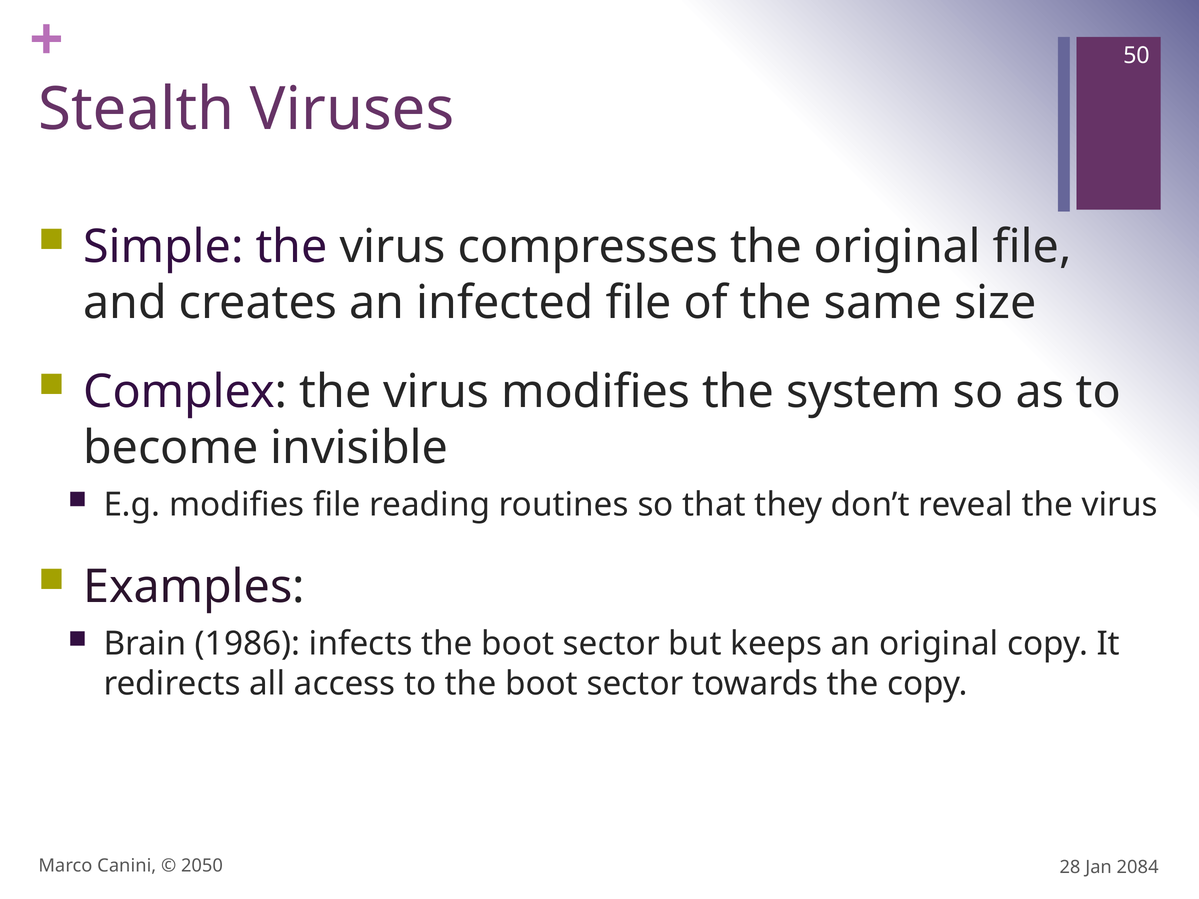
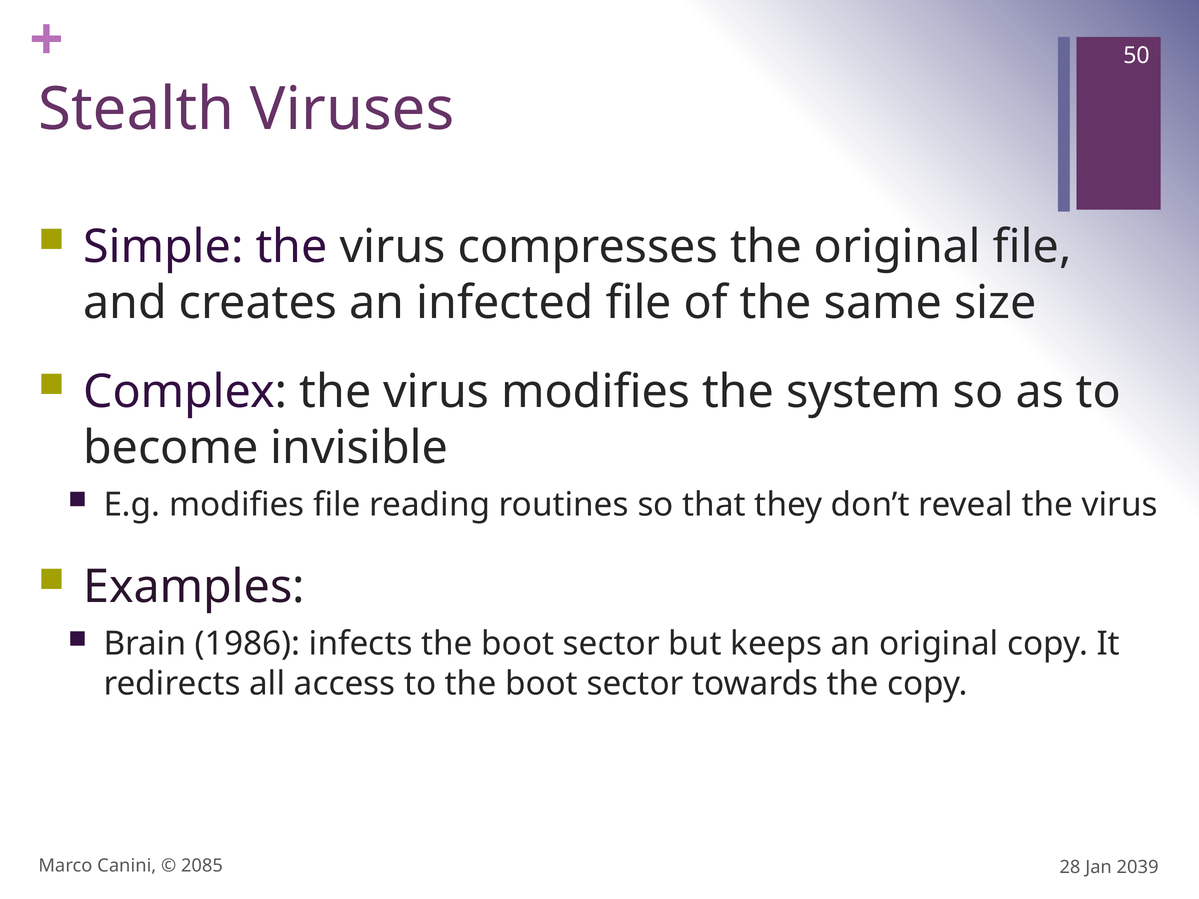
2050: 2050 -> 2085 (202, 866)
2084: 2084 -> 2039 (1138, 867)
